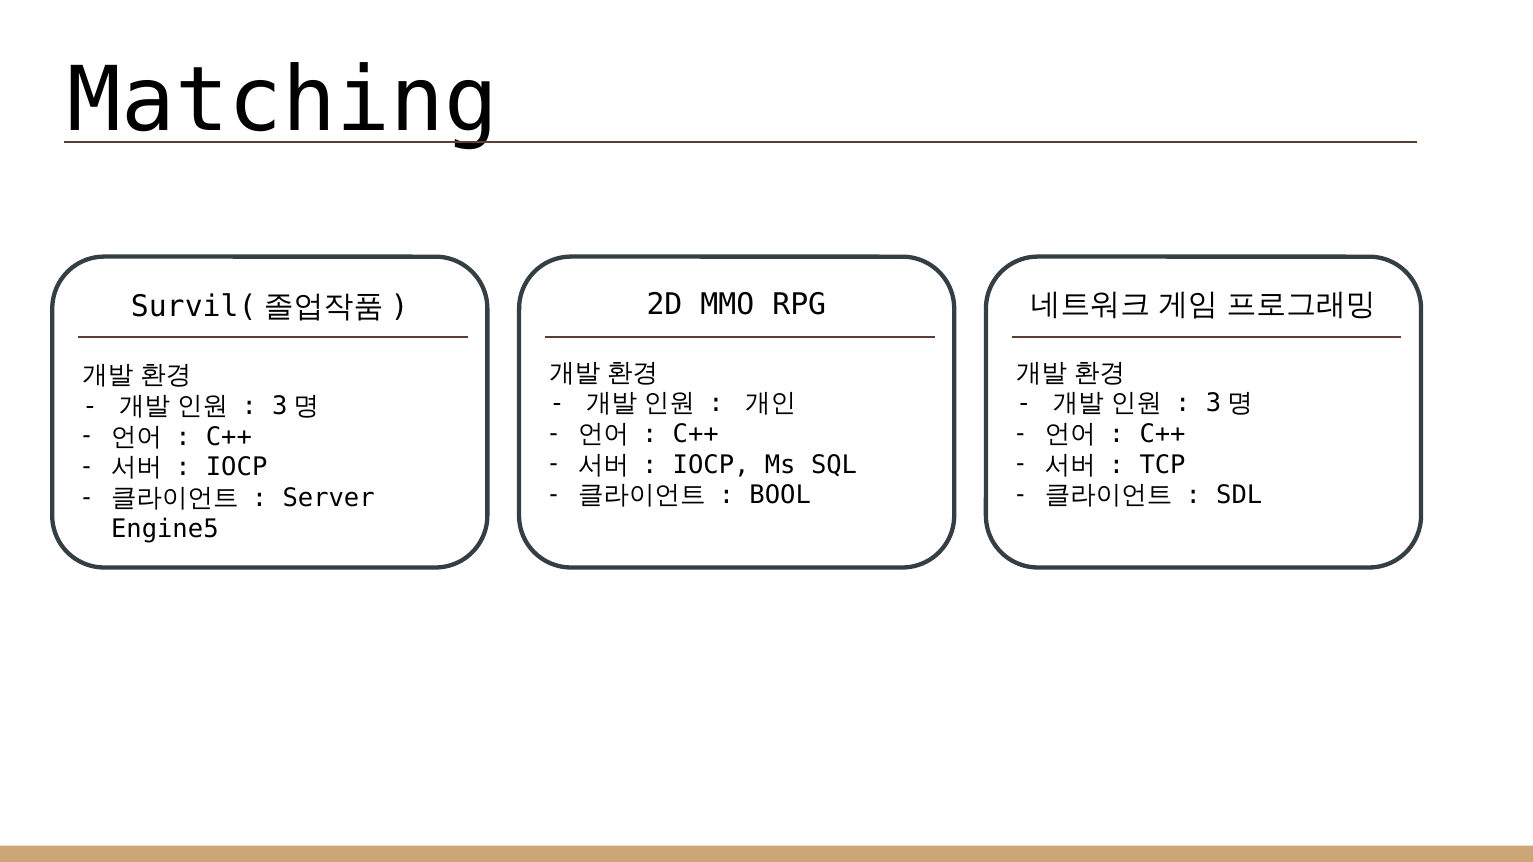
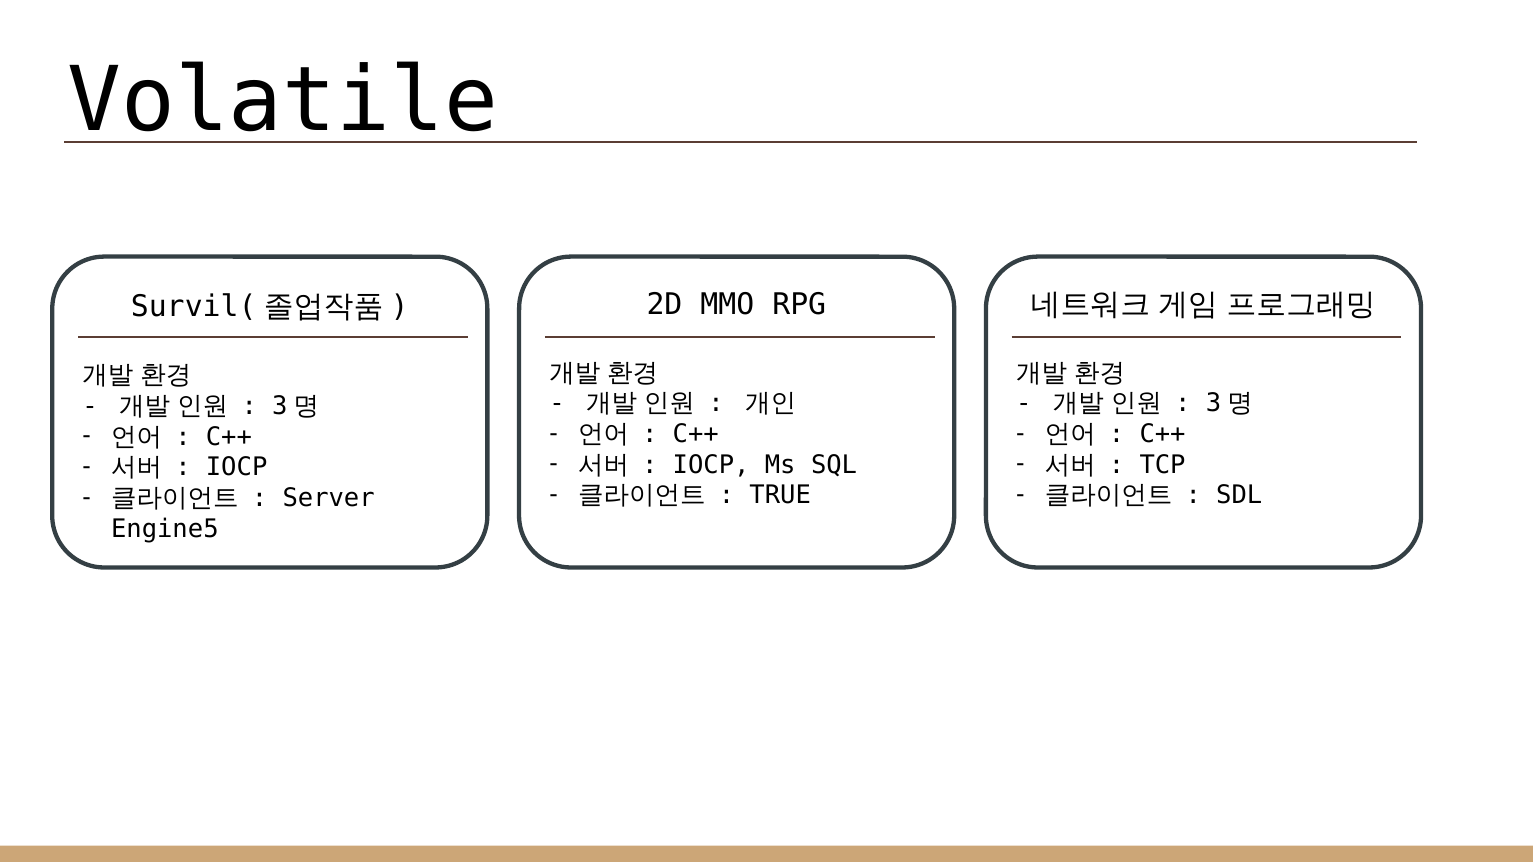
Matching: Matching -> Volatile (283, 102)
BOOL: BOOL -> TRUE (780, 496)
